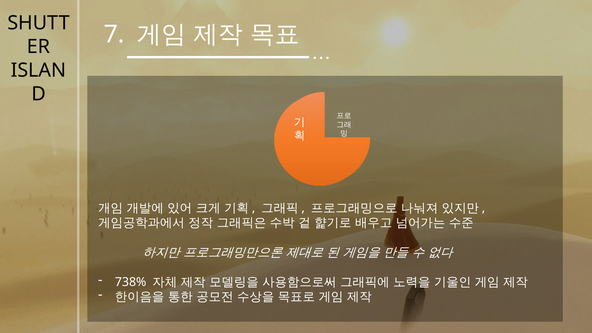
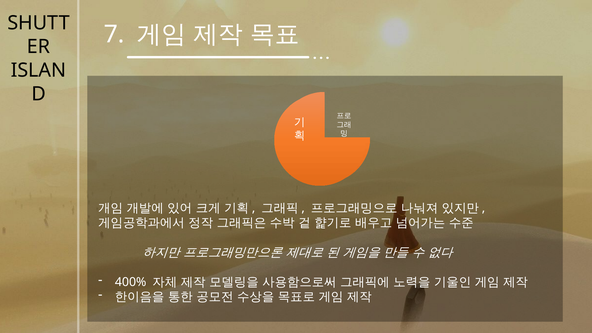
738%: 738% -> 400% (131, 282)
